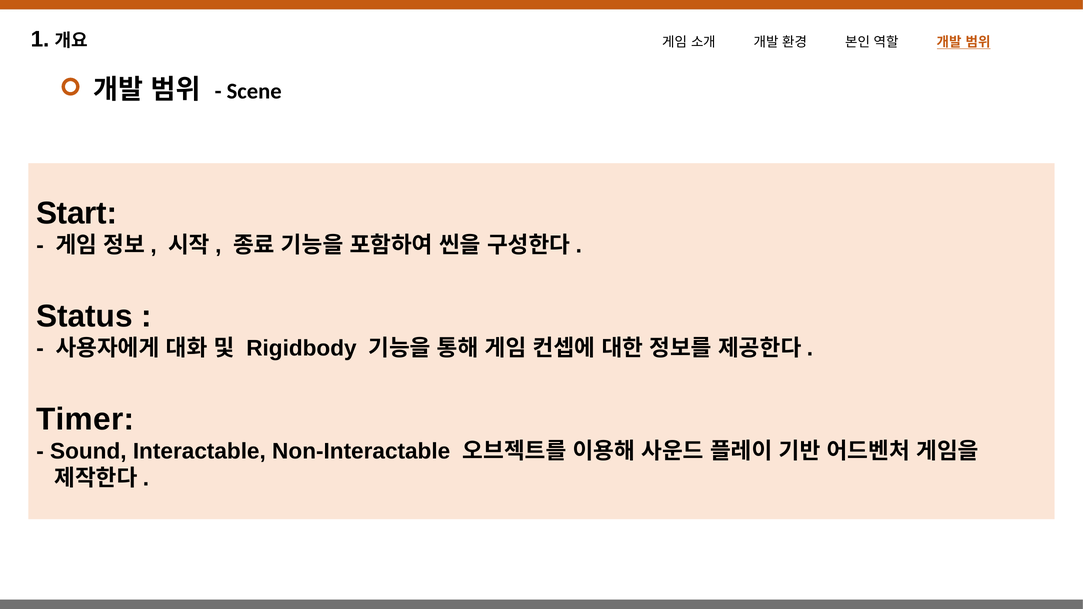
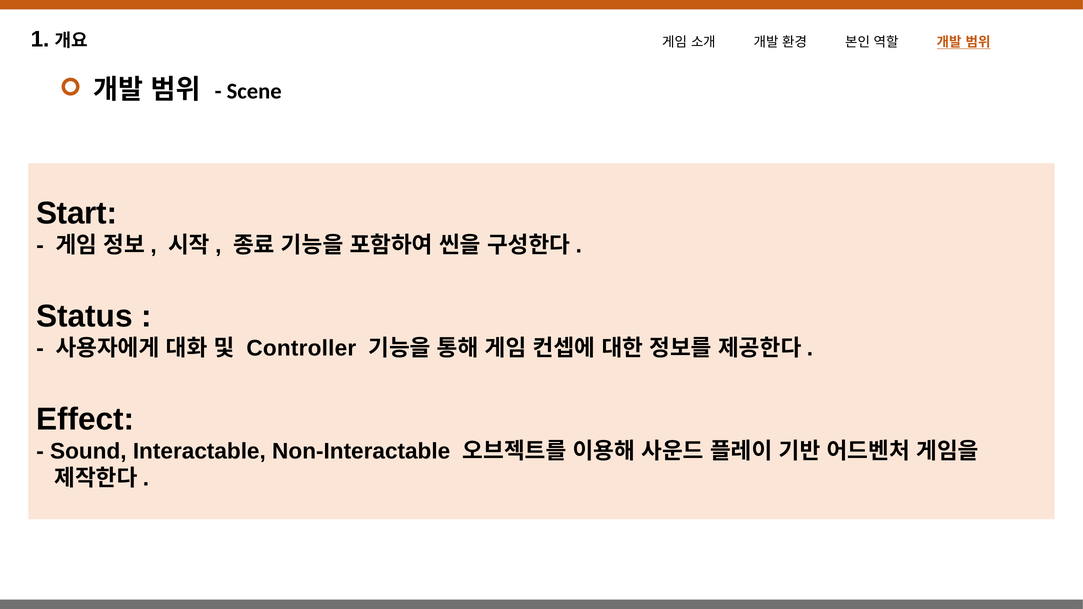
Rigidbody: Rigidbody -> Controller (301, 348)
Timer: Timer -> Effect (85, 419)
